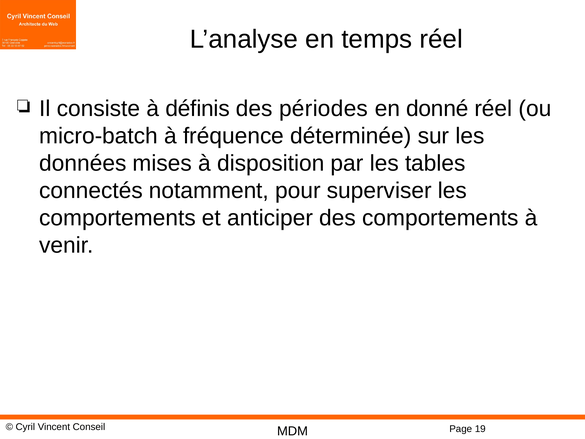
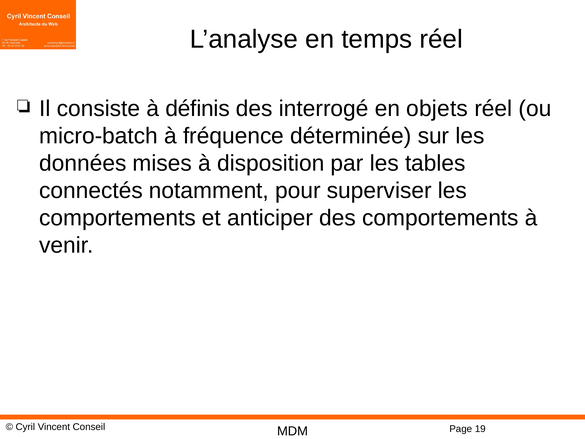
périodes: périodes -> interrogé (324, 109)
donné: donné -> objets (437, 109)
